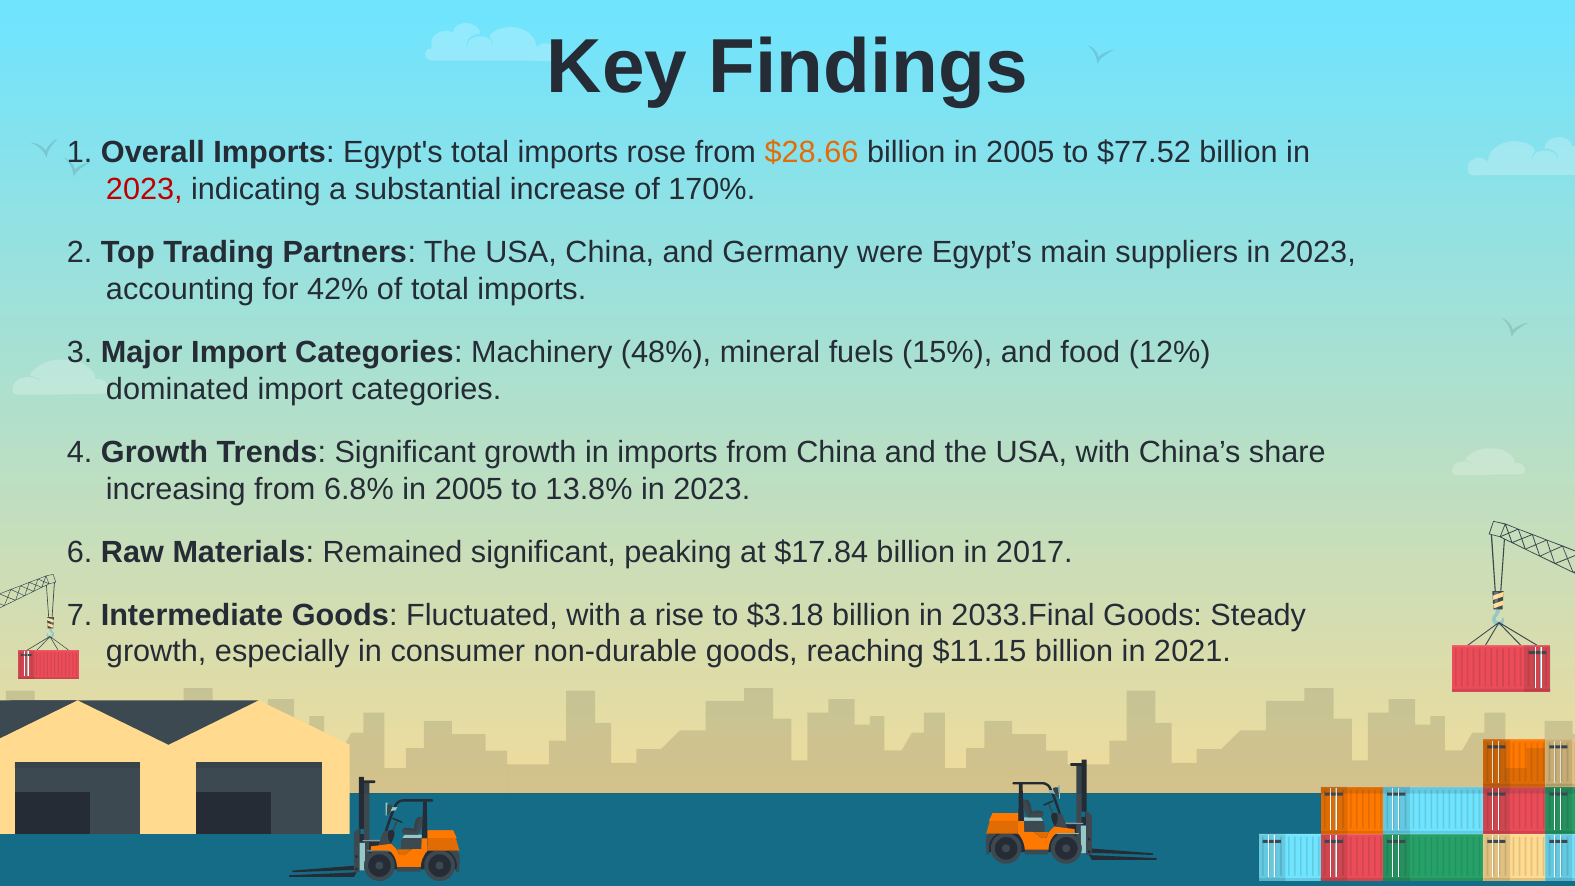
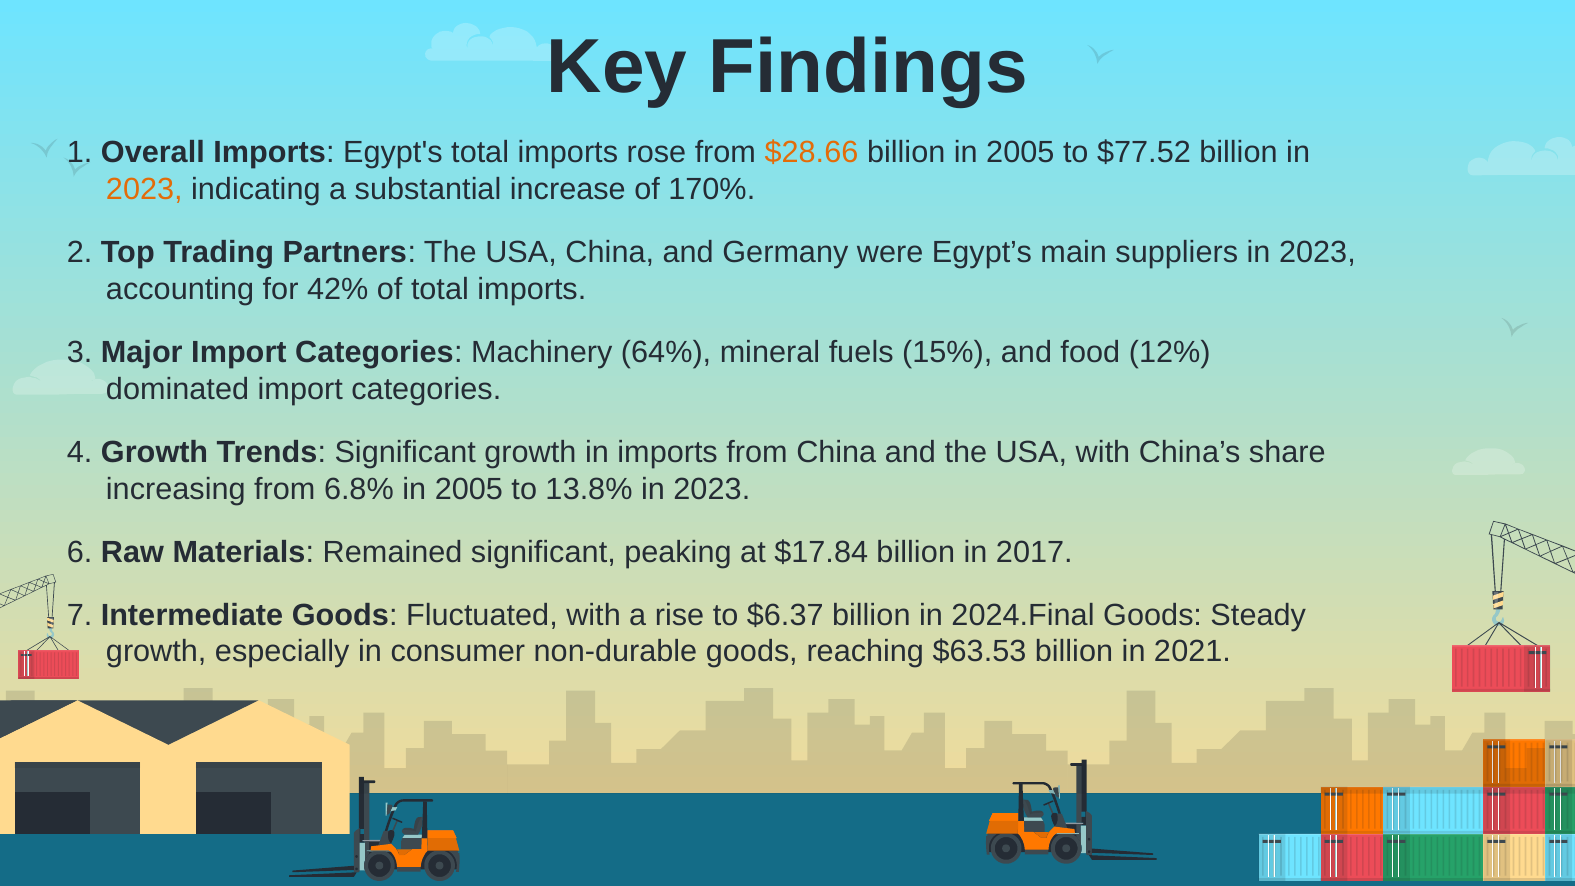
2023 colour: red -> orange (144, 190)
48%: 48% -> 64% (666, 352)
$3.18: $3.18 -> $6.37 (785, 615)
2033.Final: 2033.Final -> 2024.Final (1023, 615)
$11.15: $11.15 -> $63.53 (979, 652)
